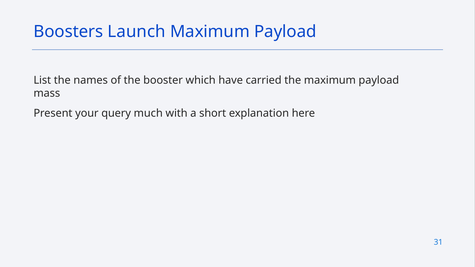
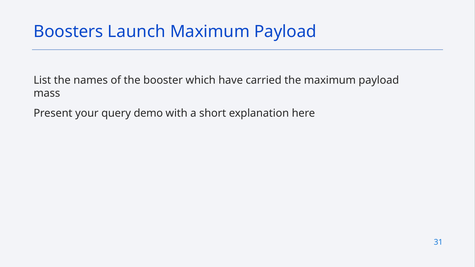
much: much -> demo (148, 113)
